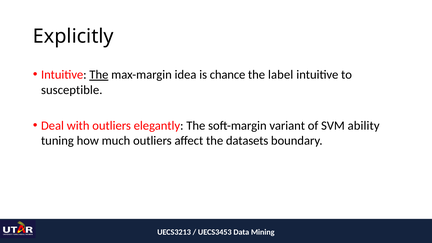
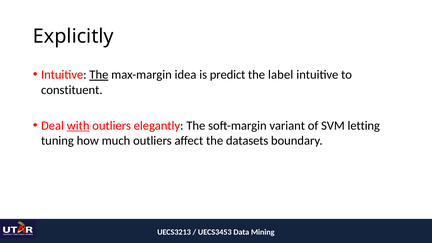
chance: chance -> predict (228, 75)
susceptible: susceptible -> constituent (72, 90)
with underline: none -> present (78, 126)
ability: ability -> letting (364, 126)
